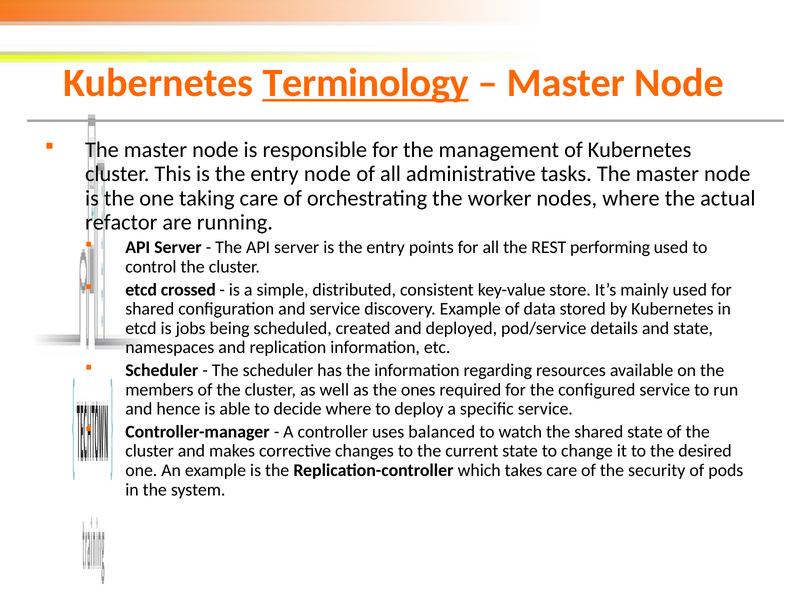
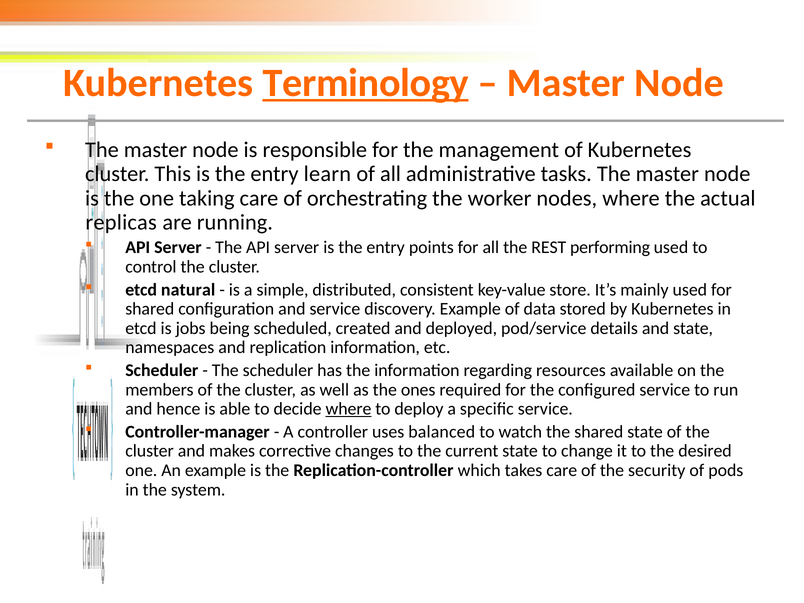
entry node: node -> learn (327, 174)
refactor: refactor -> replicas (121, 222)
crossed: crossed -> natural (188, 290)
where underline: none -> present (348, 409)
